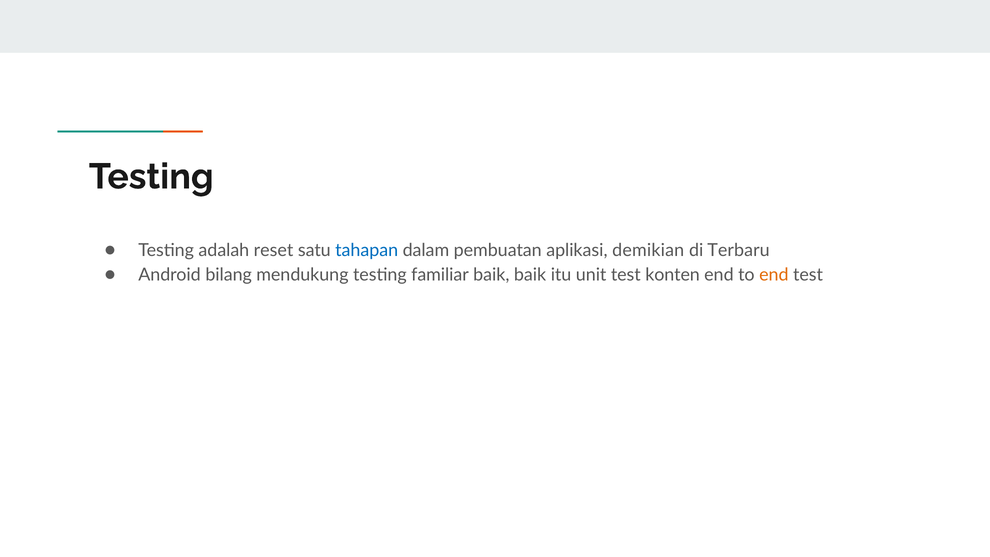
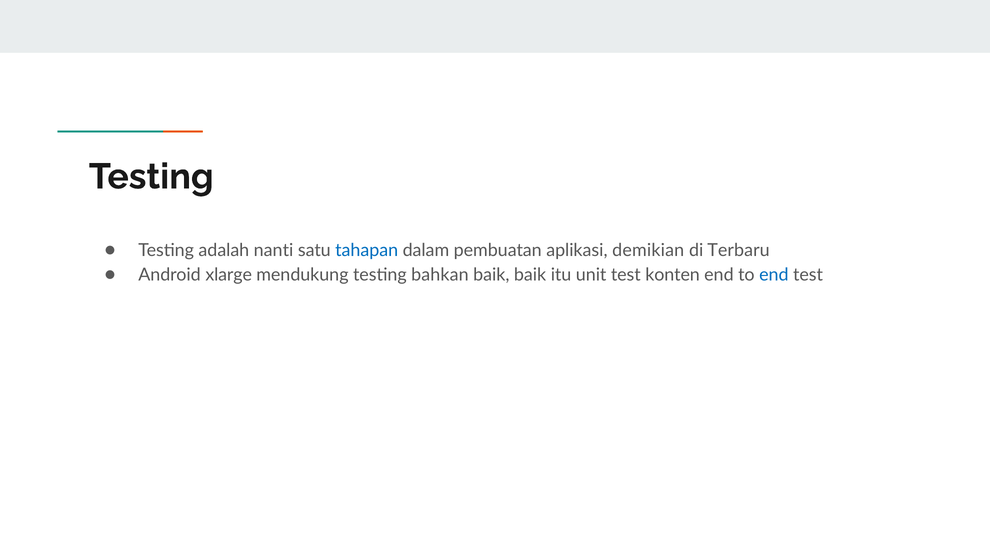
reset: reset -> nanti (274, 250)
bilang: bilang -> xlarge (229, 275)
familiar: familiar -> bahkan (440, 275)
end colour: orange -> blue (774, 275)
